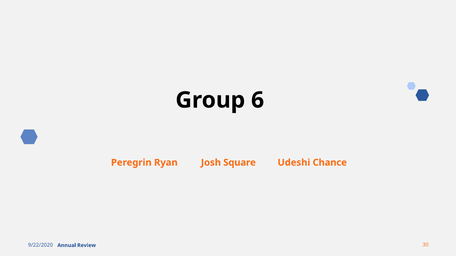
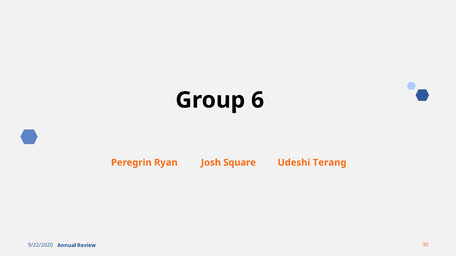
Chance: Chance -> Terang (330, 163)
